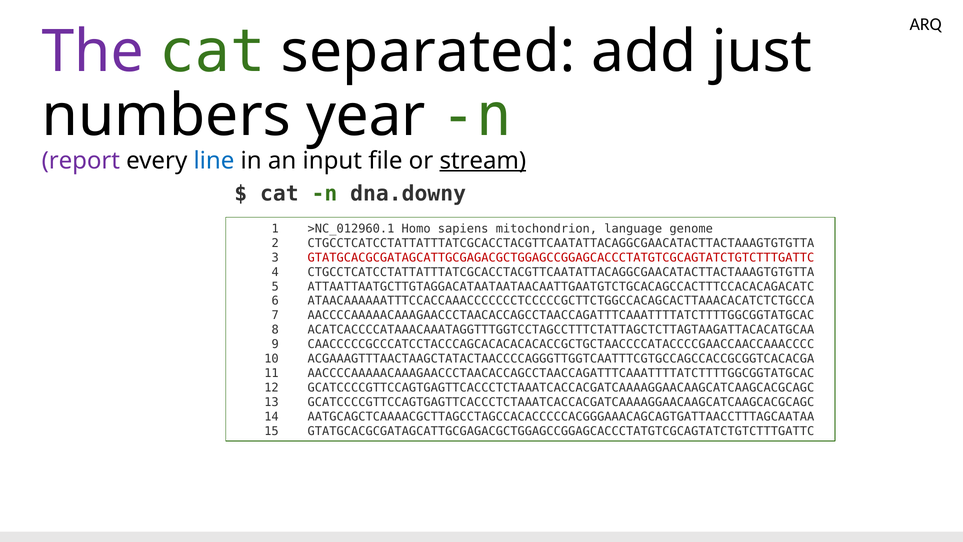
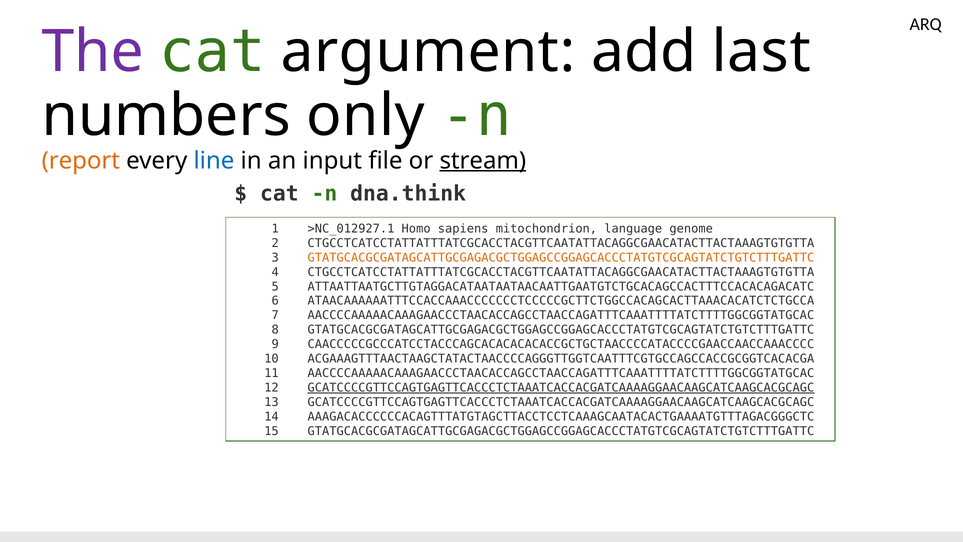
separated: separated -> argument (428, 52)
just: just -> last (761, 52)
year: year -> only (366, 116)
report colour: purple -> orange (81, 160)
dna.downy: dna.downy -> dna.think (408, 194)
>NC_012960.1: >NC_012960.1 -> >NC_012927.1 (351, 229)
GTATGCACGCGATAGCATTGCGAGACGCTGGAGCCGGAGCACCCTATGTCGCAGTATCTGTCTTTGATTC colour: red -> orange (561, 258)
8 ACATCACCCCATAAACAAATAGGTTTGGTCCTAGCCTTTCTATTAGCTCTTAGTAAGATTACACATGCAA: ACATCACCCCATAAACAAATAGGTTTGGTCCTAGCCTTTCTATTAGCTCTTAGTAAGATTACACATGCAA -> GTATGCACGCGATAGCATTGCGAGACGCTGGAGCCGGAGCACCCTATGTCGCAGTATCTGTCTTTGATTC (561, 330)
GCATCCCCGTTCCAGTGAGTTCACCCTCTAAATCACCACGATCAAAAGGAACAAGCATCAAGCACGCAGC underline: none -> present (561, 388)
AATGCAGCTCAAAACGCTTAGCCTAGCCACACCCCCACGGGAAACAGCAGTGATTAACCTTTAGCAATAA: AATGCAGCTCAAAACGCTTAGCCTAGCCACACCCCCACGGGAAACAGCAGTGATTAACCTTTAGCAATAA -> AAAGACACCCCCCACAGTTTATGTAGCTTACCTCCTCAAAGCAATACACTGAAAATGTTTAGACGGGCTC (561, 416)
